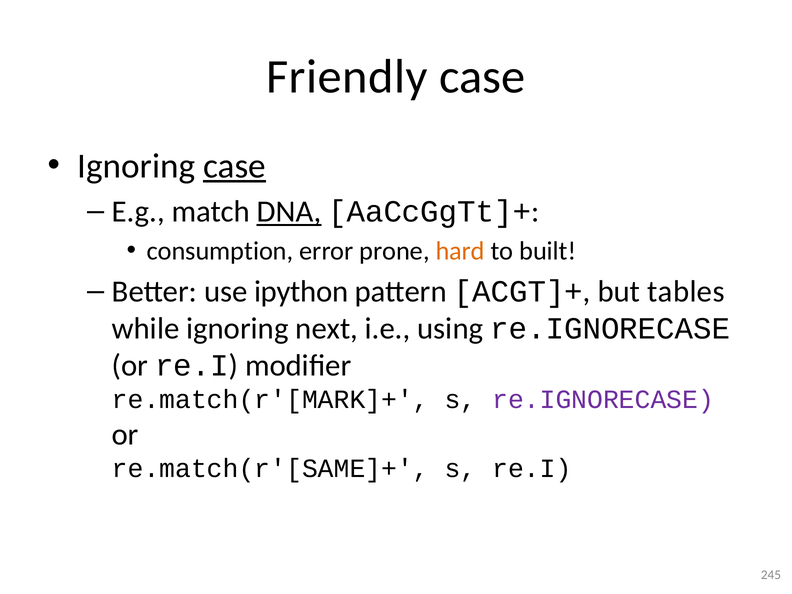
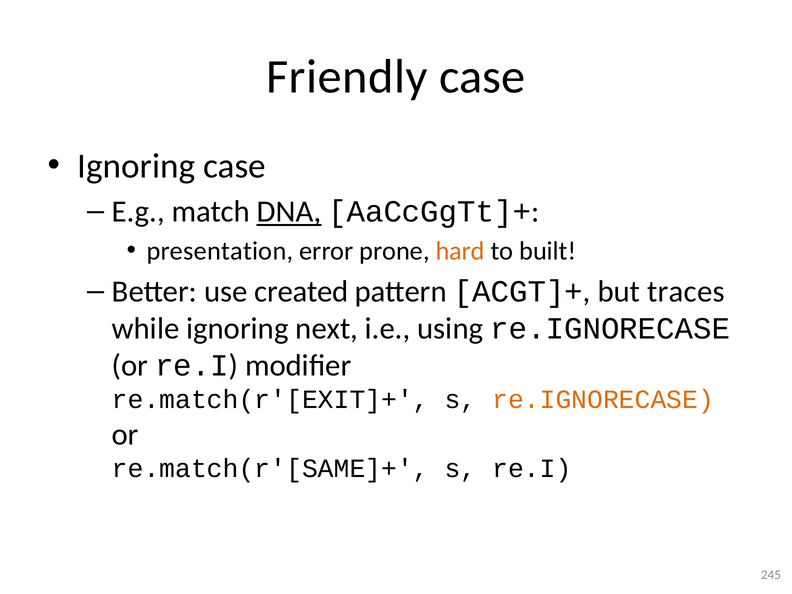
case underline: present -> none (234, 166)
consumption: consumption -> presentation (220, 251)
ipython: ipython -> created (301, 292)
tables: tables -> traces (686, 292)
re.match(r'[MARK]+: re.match(r'[MARK]+ -> re.match(r'[EXIT]+ (270, 400)
re.IGNORECASE colour: purple -> orange (603, 400)
